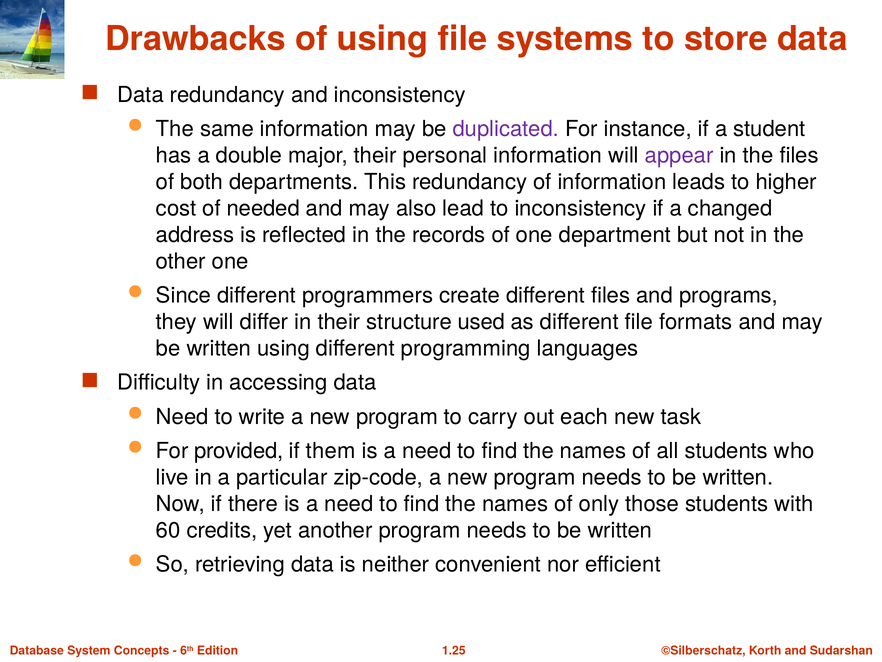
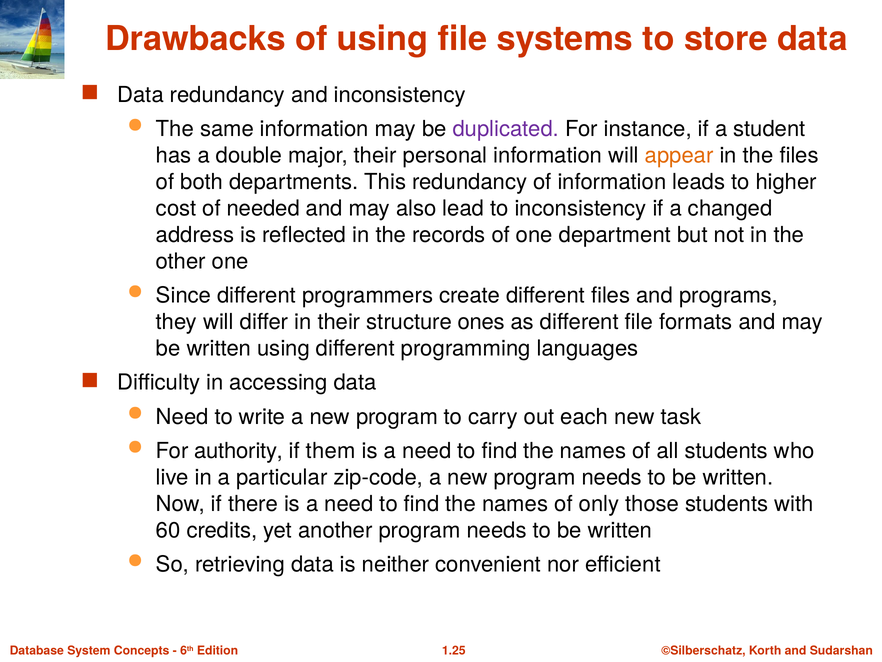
appear colour: purple -> orange (679, 155)
used: used -> ones (481, 322)
provided: provided -> authority (239, 451)
